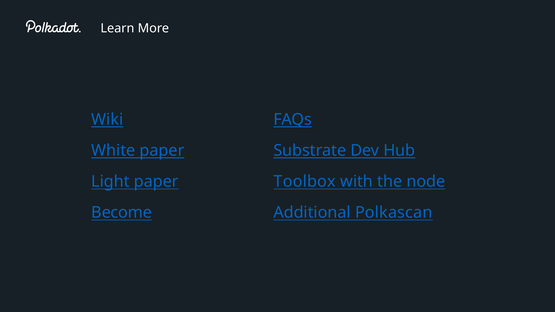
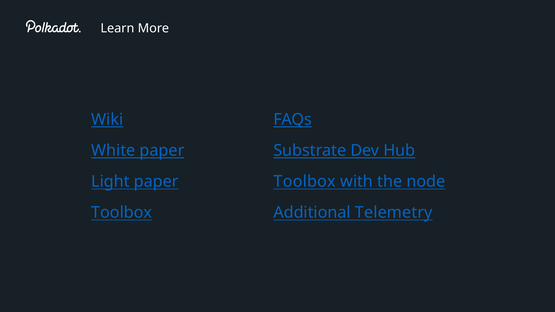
Become: Become -> Toolbox (122, 213)
Polkascan: Polkascan -> Telemetry (394, 213)
